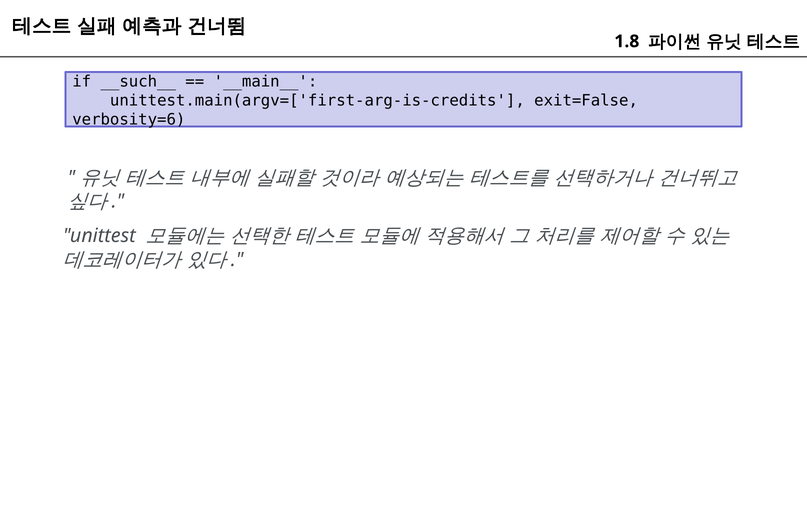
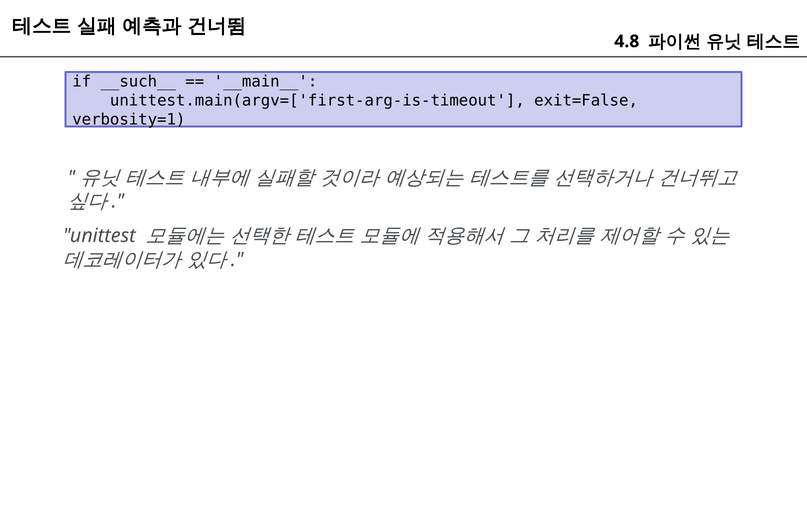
1.8: 1.8 -> 4.8 (627, 41)
unittest.main(argv=['first-arg-is-credits: unittest.main(argv=['first-arg-is-credits -> unittest.main(argv=['first-arg-is-timeout (317, 100)
verbosity=6: verbosity=6 -> verbosity=1 (129, 119)
